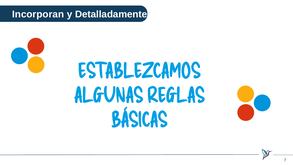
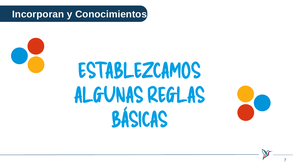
Detalladamente: Detalladamente -> Conocimientos (111, 14)
